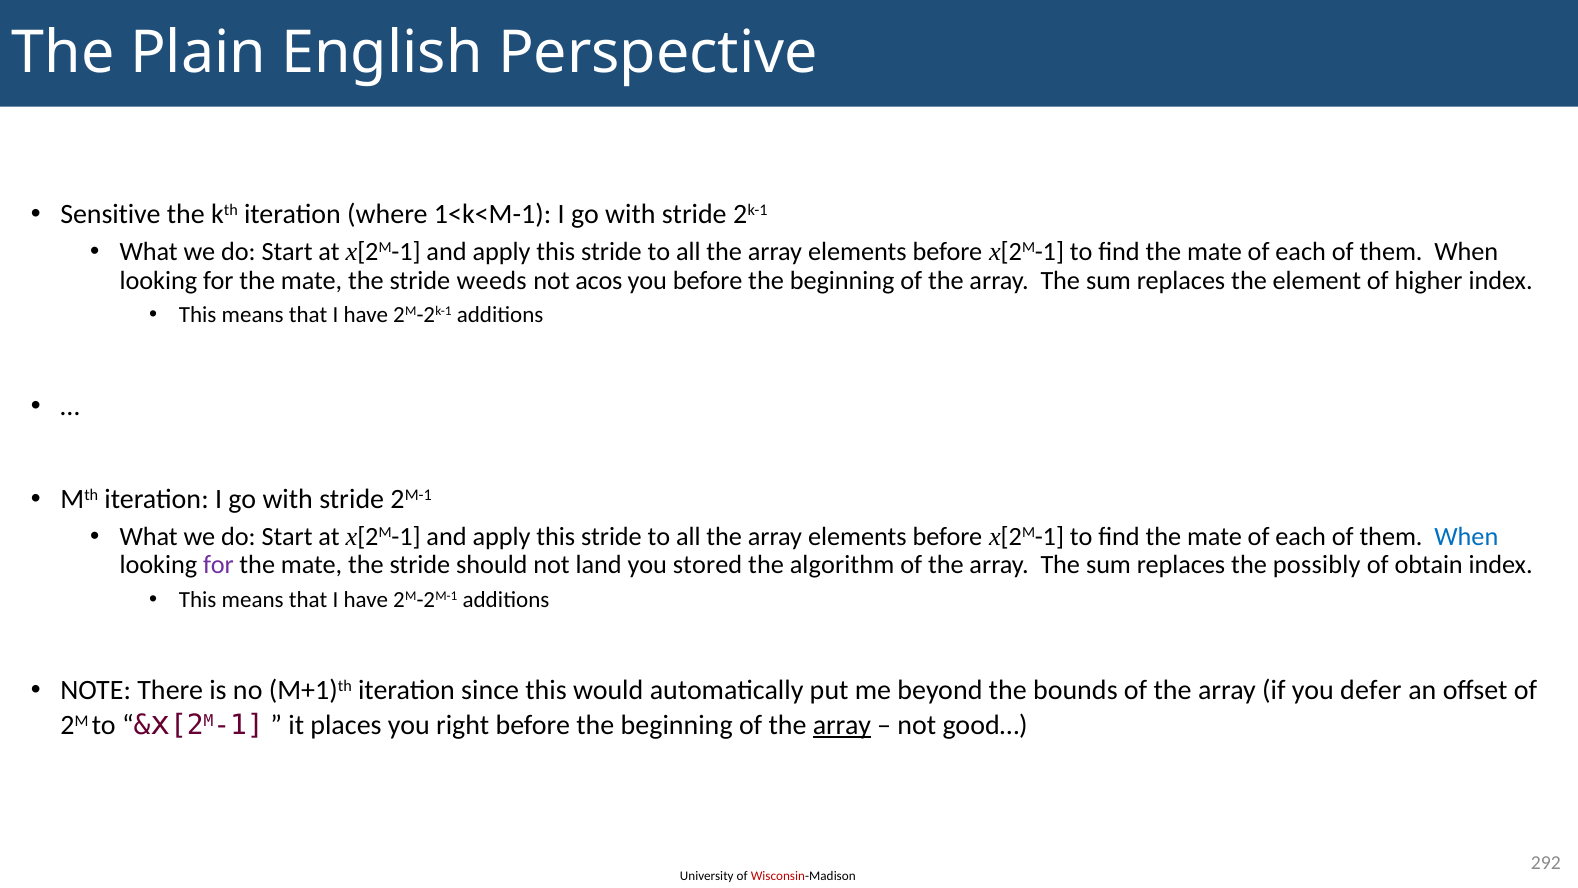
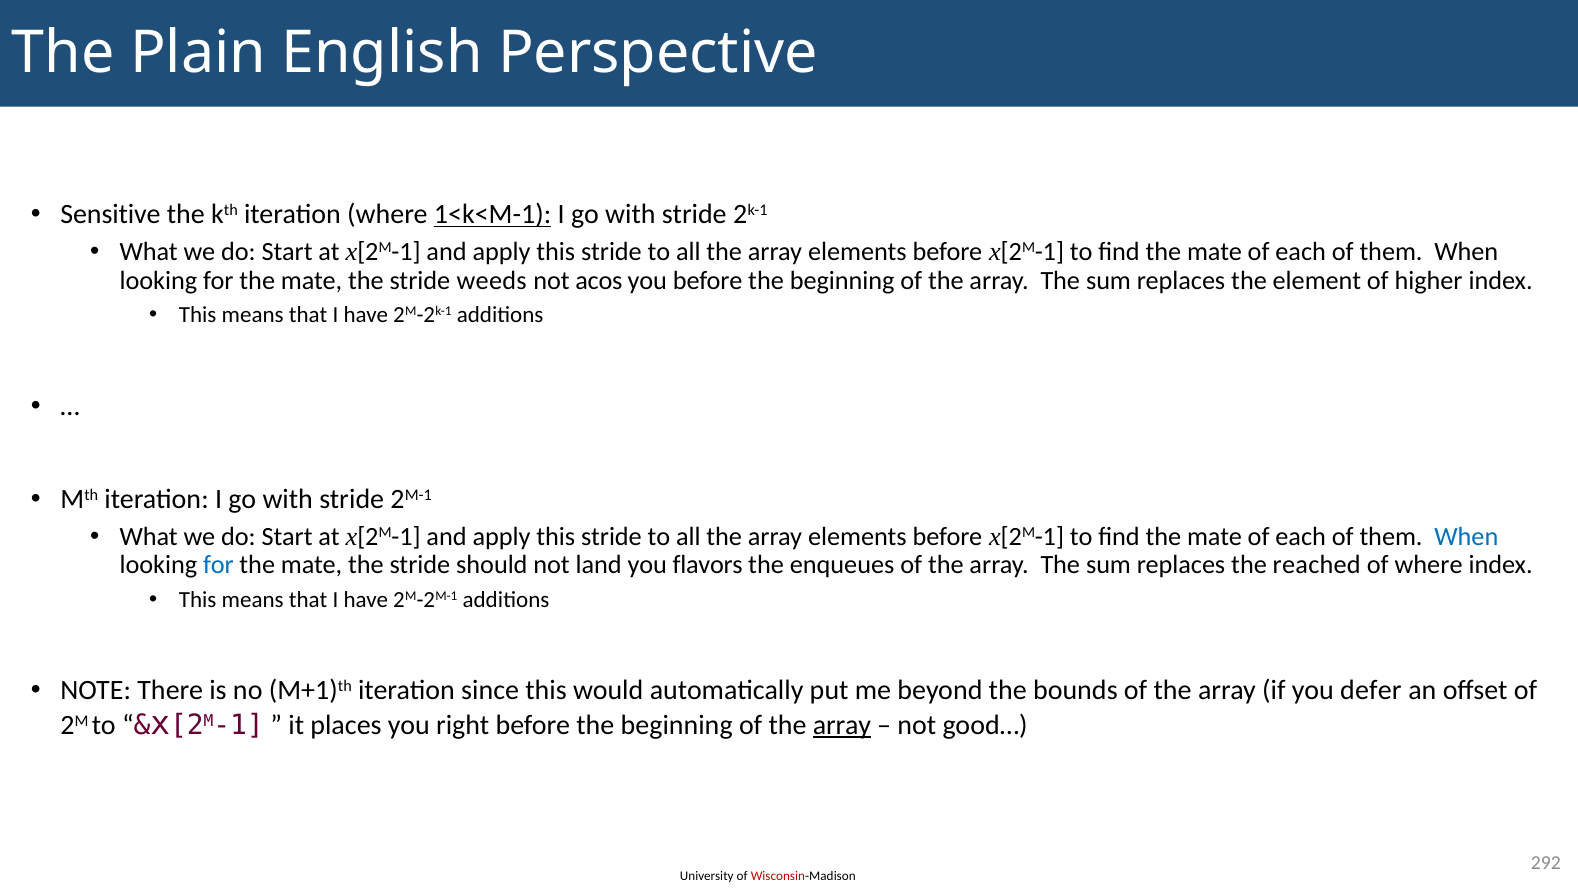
1<k<M-1 underline: none -> present (493, 214)
for colour: purple -> blue (218, 565)
stored: stored -> flavors (708, 565)
algorithm: algorithm -> enqueues (842, 565)
possibly: possibly -> reached (1317, 565)
of obtain: obtain -> where (1429, 565)
